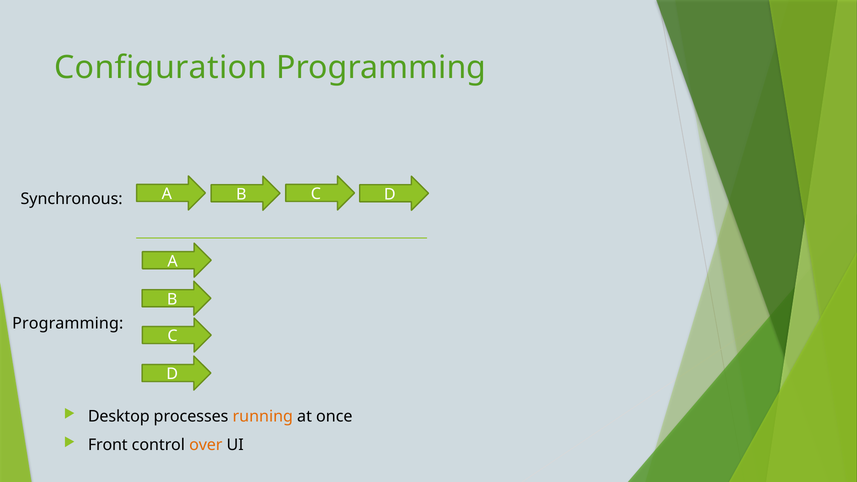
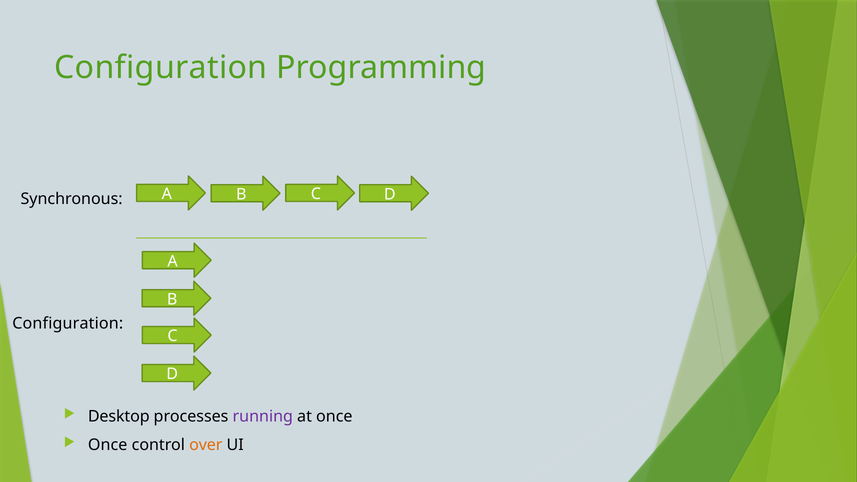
Programming: Programming -> Configuration (68, 324)
running colour: orange -> purple (263, 417)
Front: Front -> Once (108, 445)
